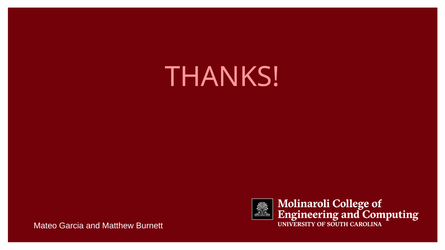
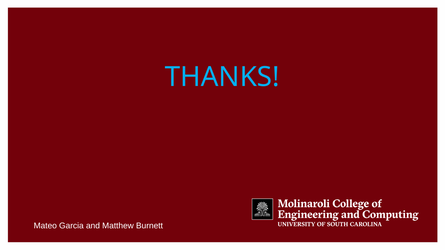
THANKS colour: pink -> light blue (222, 77)
